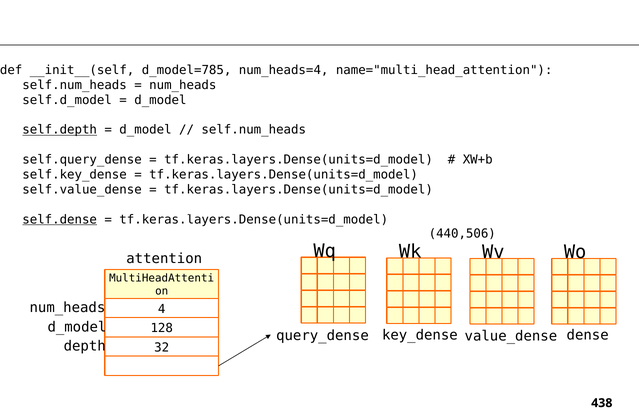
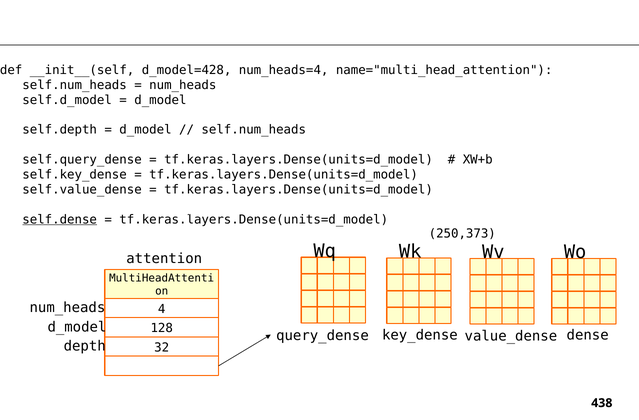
d_model=785: d_model=785 -> d_model=428 (187, 70)
self.depth underline: present -> none (60, 130)
440,506: 440,506 -> 250,373 (462, 234)
